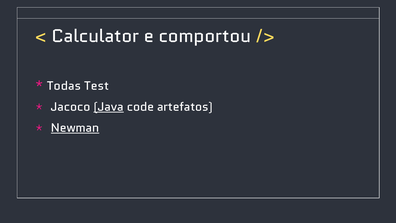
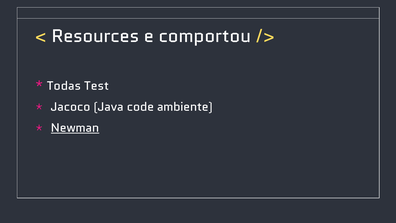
Calculator: Calculator -> Resources (95, 36)
Java underline: present -> none (109, 107)
artefatos: artefatos -> ambiente (185, 107)
